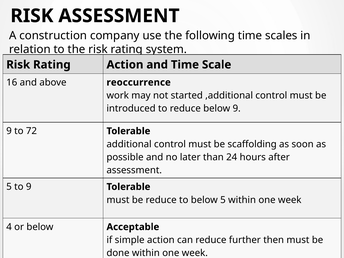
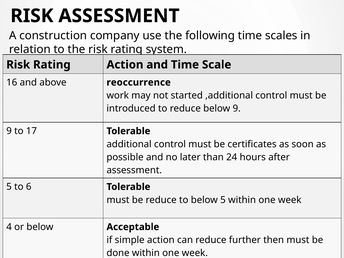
72: 72 -> 17 (31, 131)
scaffolding: scaffolding -> certificates (252, 144)
to 9: 9 -> 6 (29, 187)
